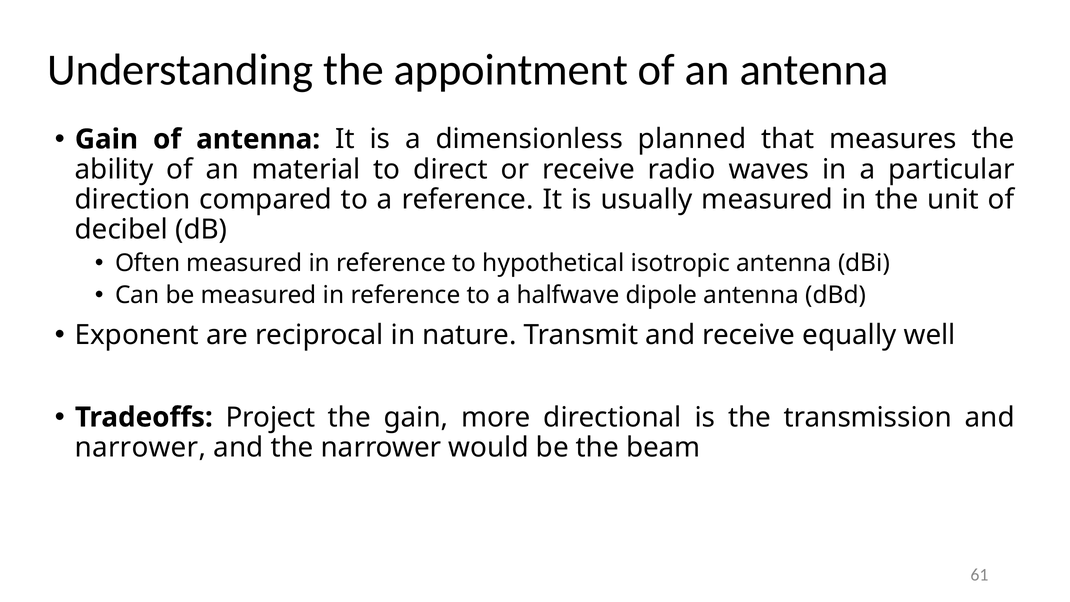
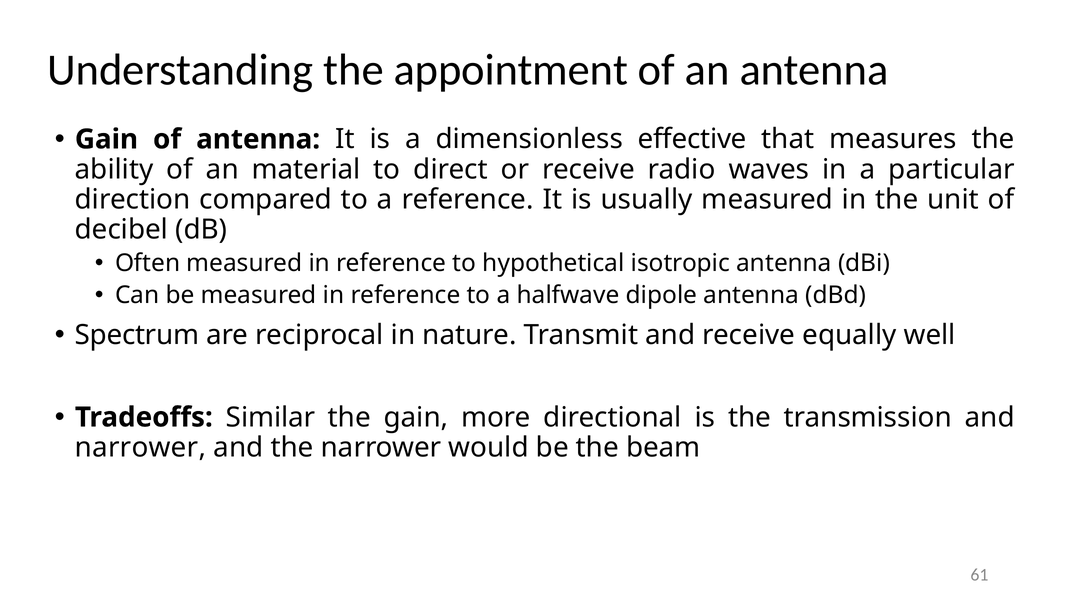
planned: planned -> effective (692, 139)
Exponent: Exponent -> Spectrum (137, 335)
Project: Project -> Similar (270, 417)
